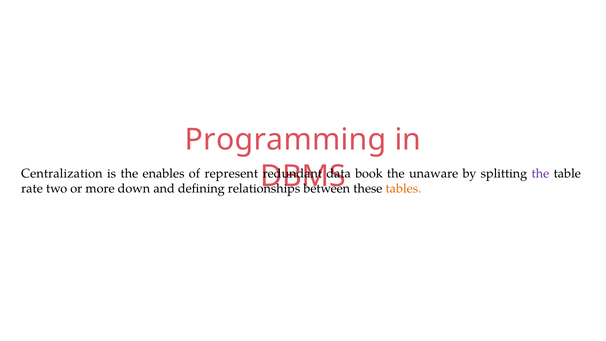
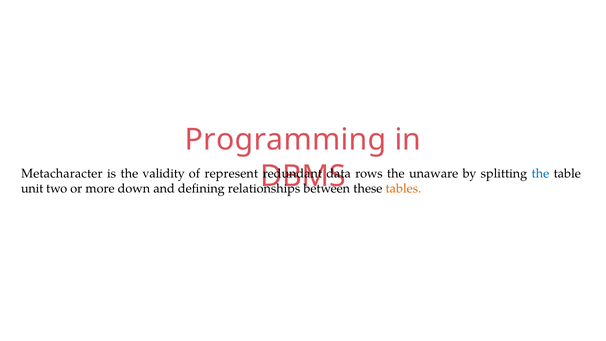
Centralization: Centralization -> Metacharacter (62, 174)
enables: enables -> validity (164, 174)
book: book -> rows (369, 174)
the colour: purple -> blue (540, 174)
rate: rate -> unit (32, 189)
